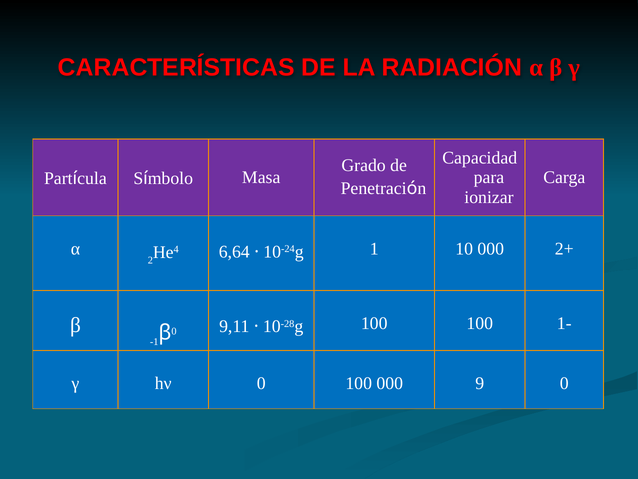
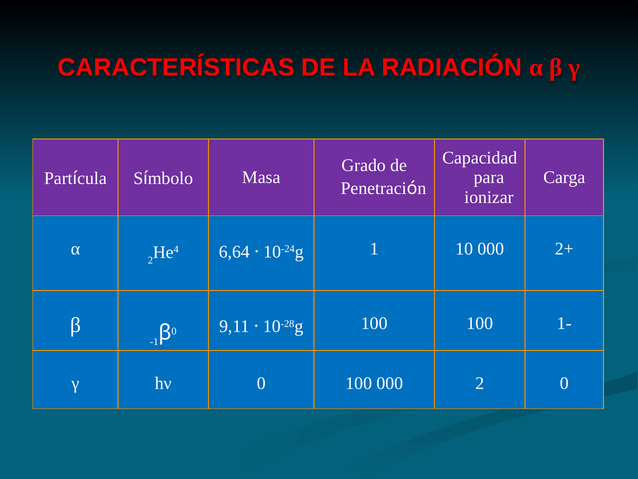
000 9: 9 -> 2 (480, 383)
